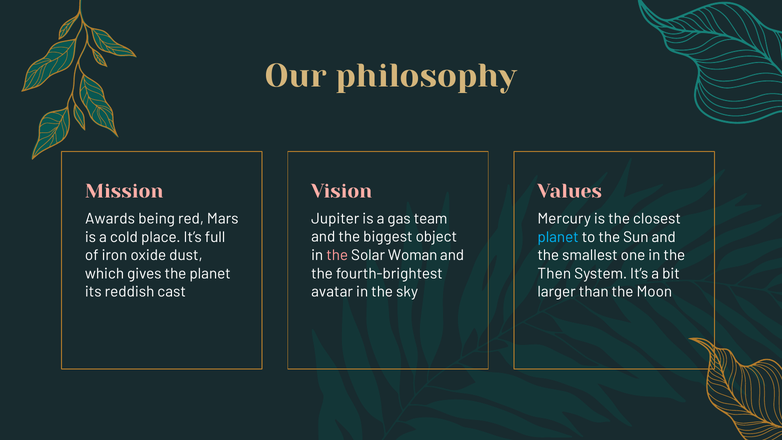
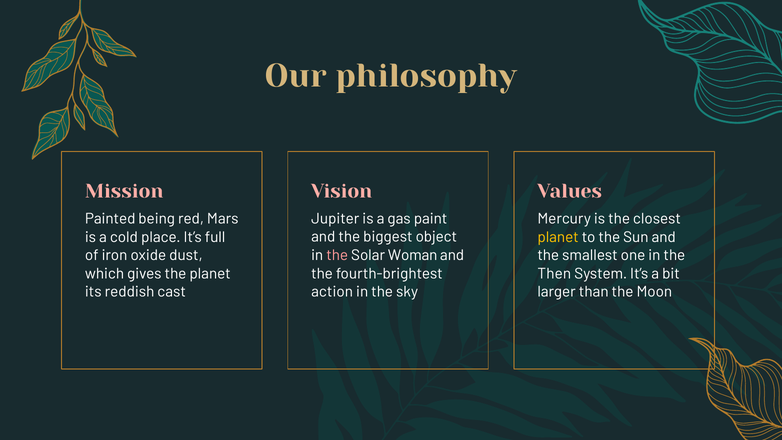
team: team -> paint (431, 219)
Awards: Awards -> Painted (110, 219)
planet colour: light blue -> yellow (558, 237)
avatar: avatar -> action (332, 292)
